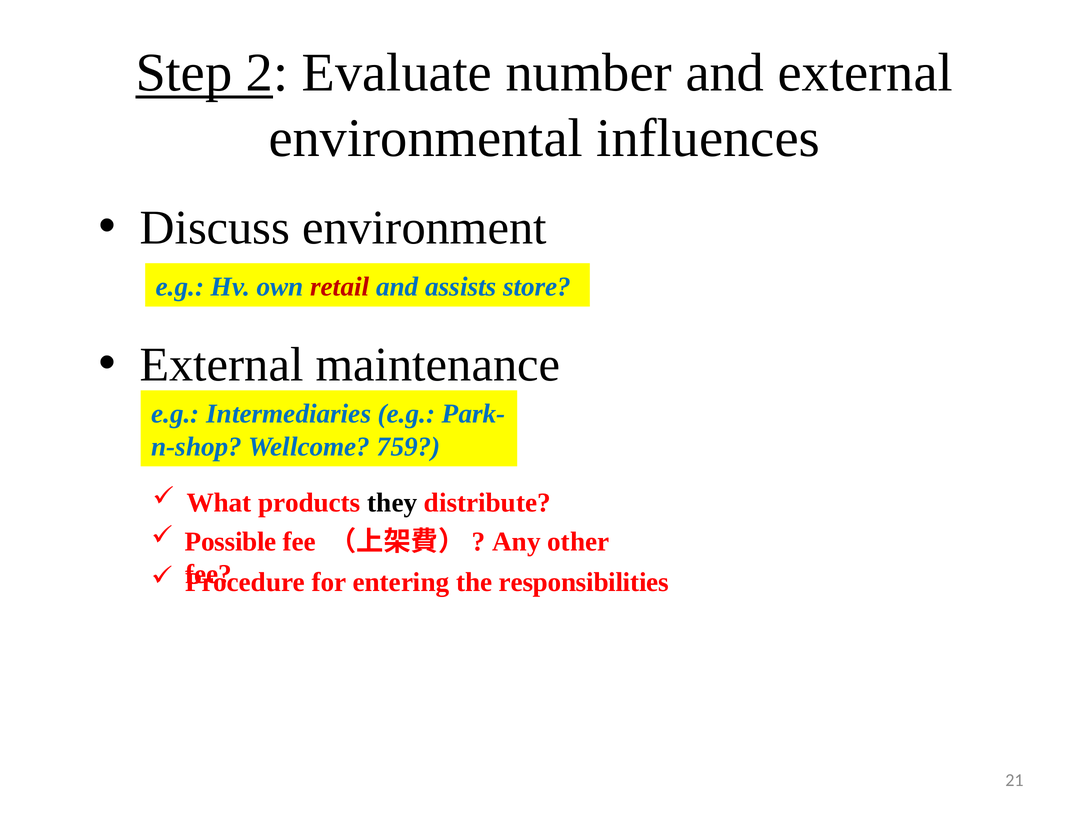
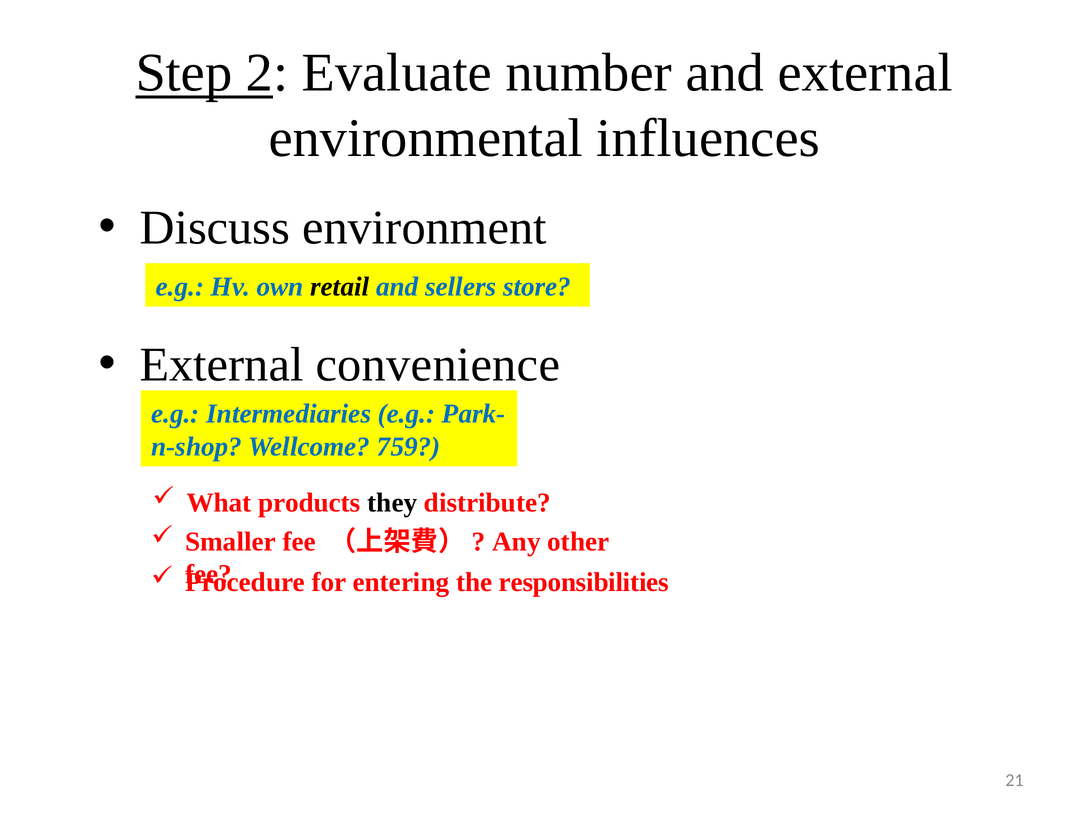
retail colour: red -> black (340, 287)
assists: assists -> sellers (461, 287)
maintenance: maintenance -> convenience (438, 365)
Possible: Possible -> Smaller (230, 541)
